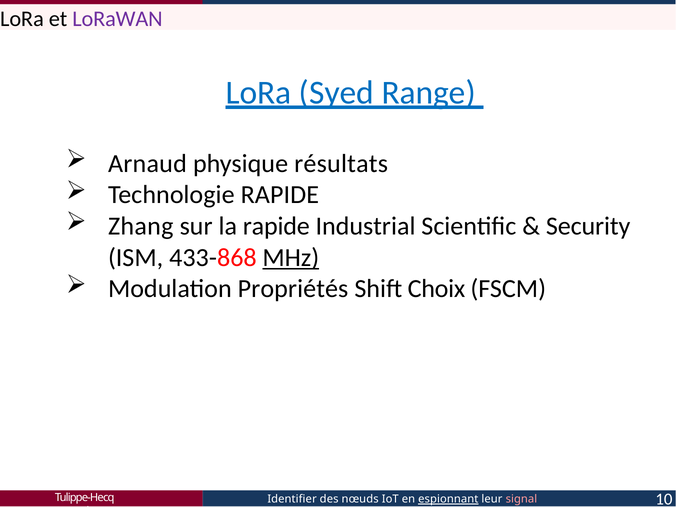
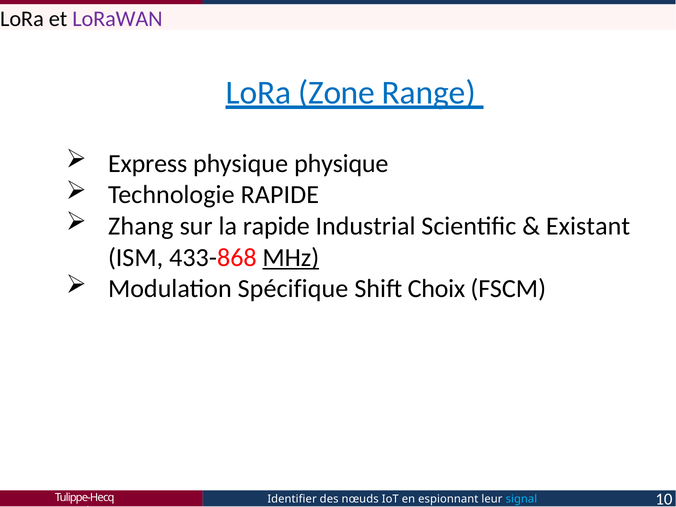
Syed: Syed -> Zone (337, 93)
Arnaud: Arnaud -> Express (148, 164)
physique résultats: résultats -> physique (341, 164)
Security: Security -> Existant (588, 226)
Propriétés: Propriétés -> Spécifique (293, 289)
espionnant underline: present -> none (448, 500)
signal colour: pink -> light blue (521, 500)
